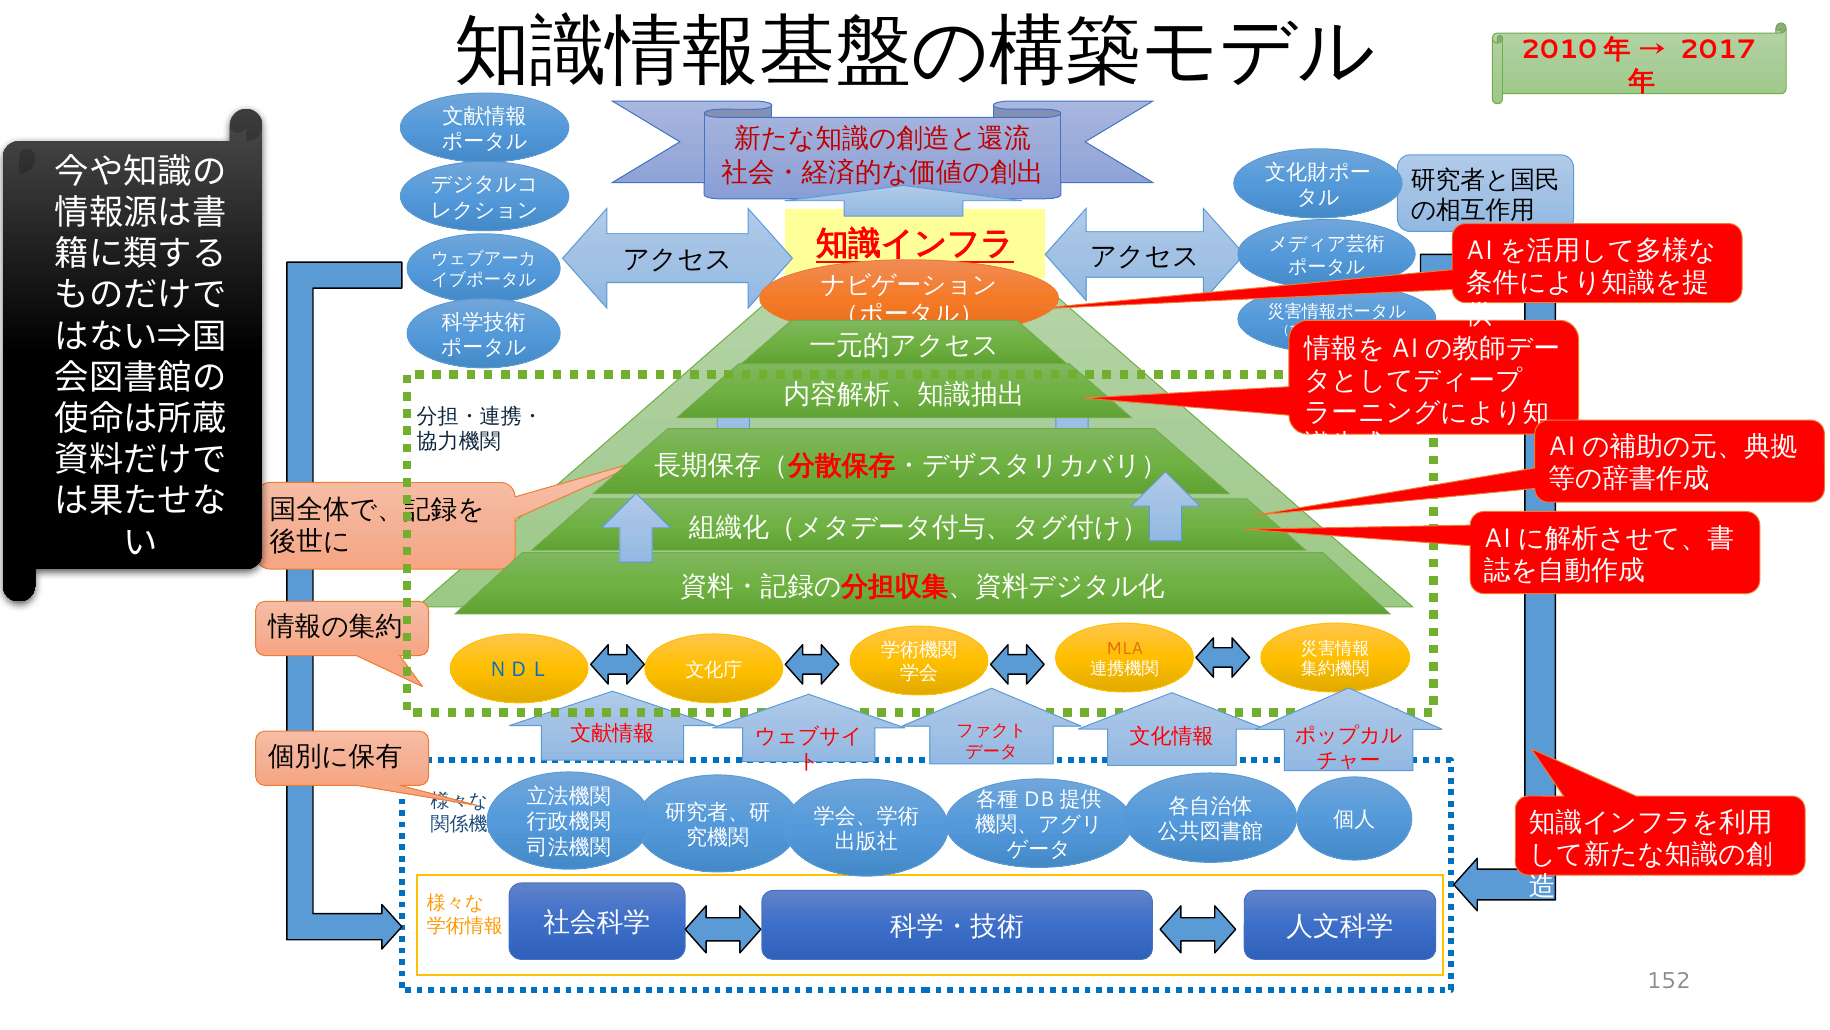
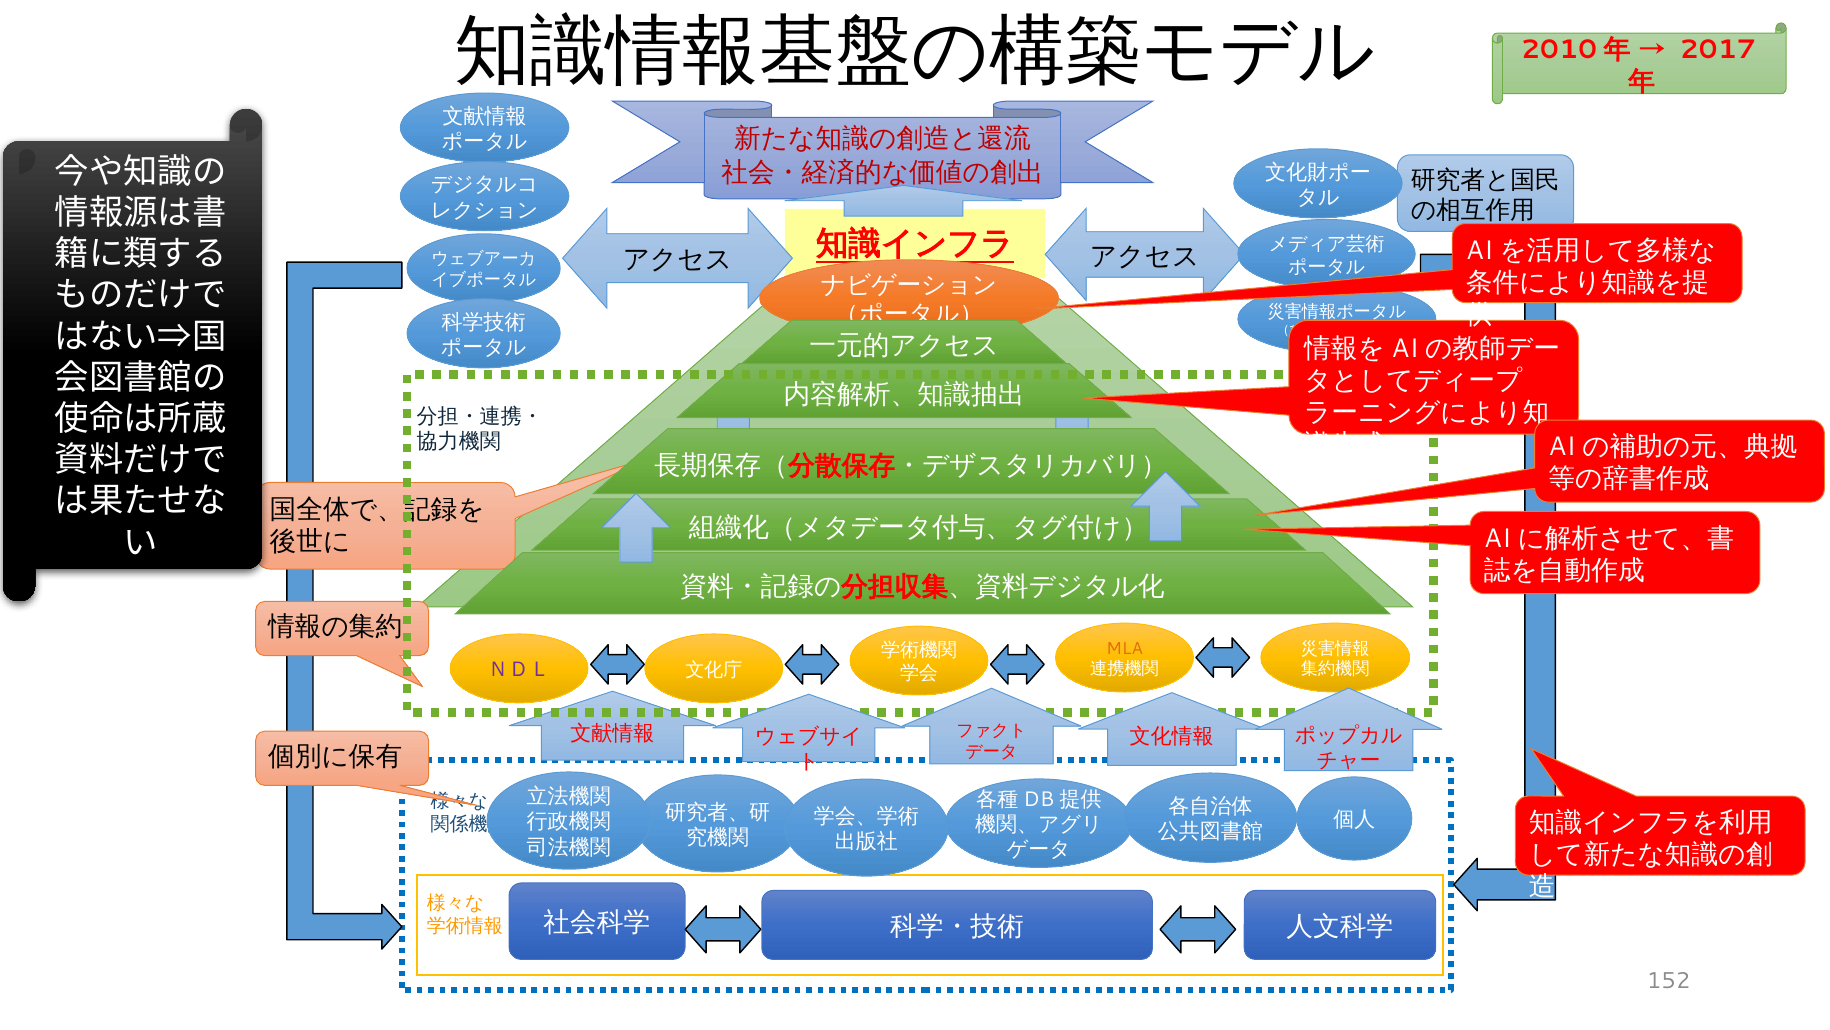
ＮＤＬ colour: blue -> purple (519, 669)
